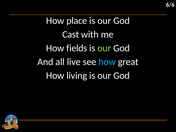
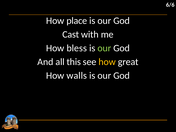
fields: fields -> bless (77, 48)
live: live -> this (74, 62)
how colour: light blue -> yellow (107, 62)
living: living -> walls (77, 76)
